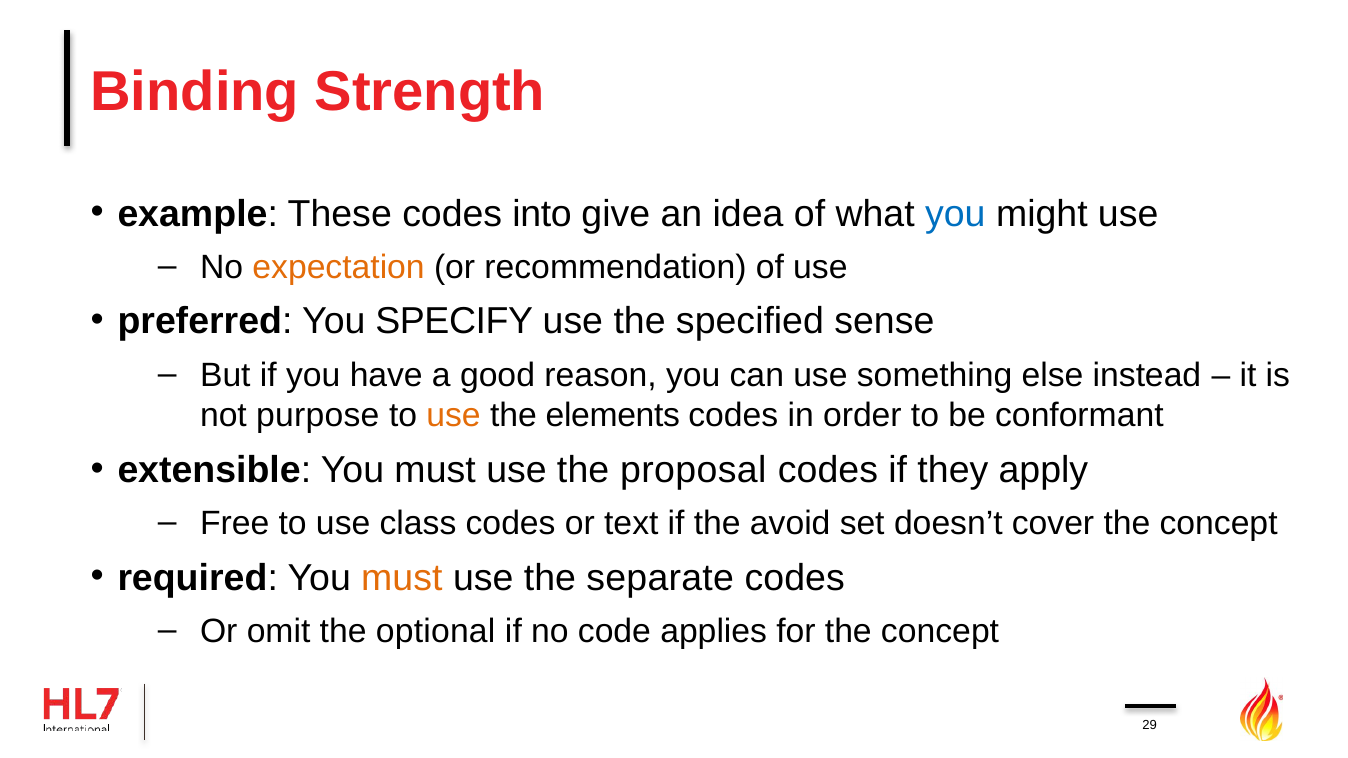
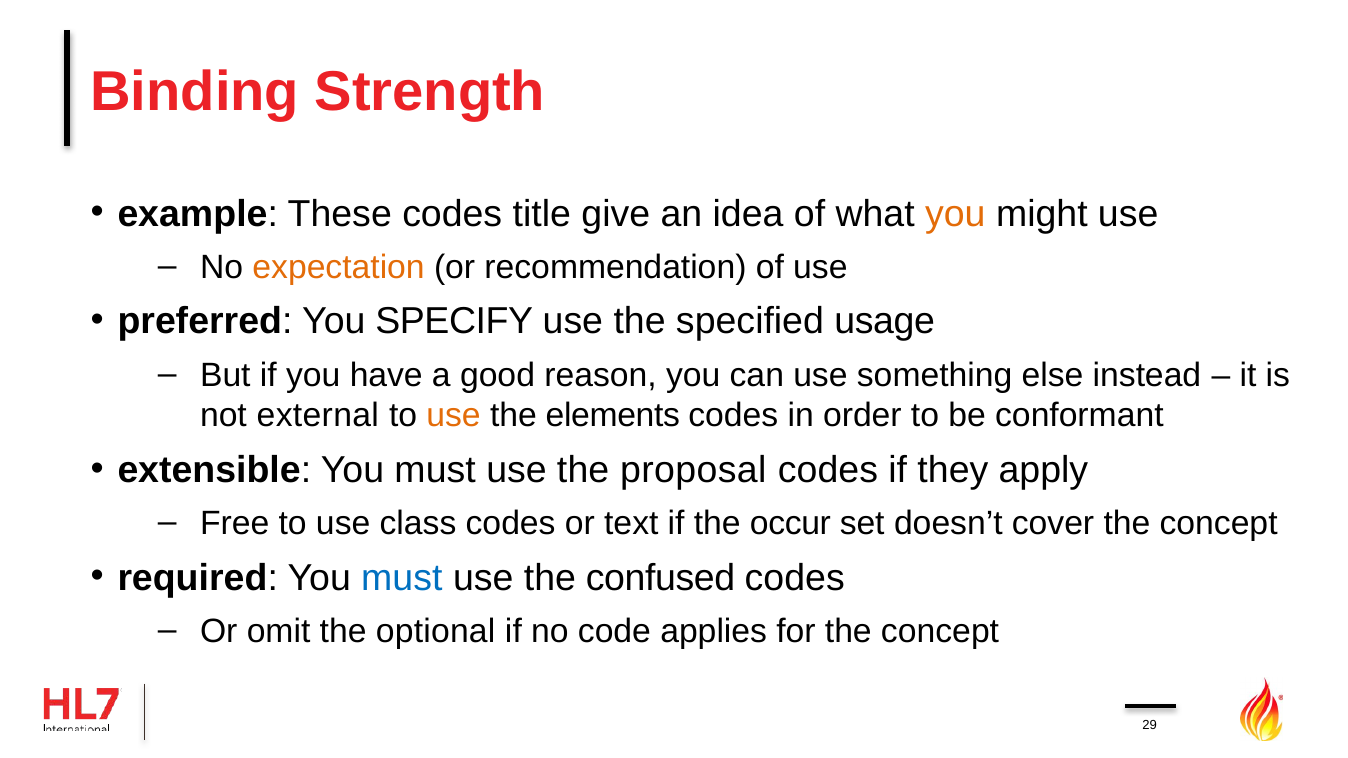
into: into -> title (542, 214)
you colour: blue -> orange (955, 214)
sense: sense -> usage (885, 322)
purpose: purpose -> external (318, 416)
avoid: avoid -> occur (790, 524)
must colour: orange -> blue (402, 578)
separate: separate -> confused (660, 578)
